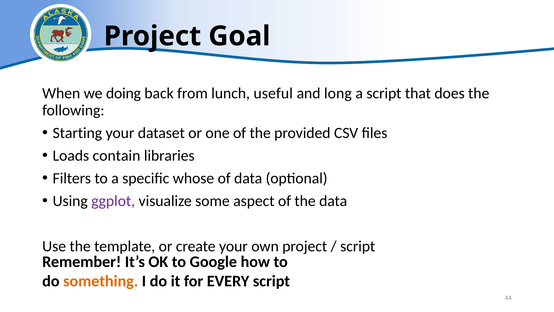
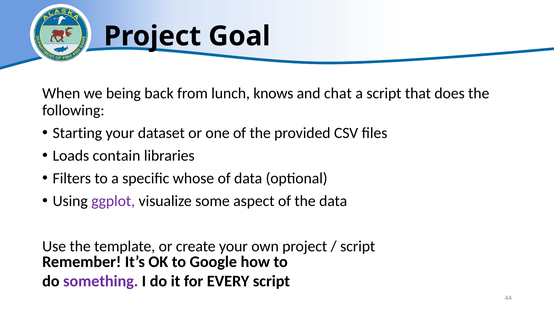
doing: doing -> being (123, 93)
useful: useful -> knows (273, 93)
long: long -> chat (338, 93)
something colour: orange -> purple (101, 281)
